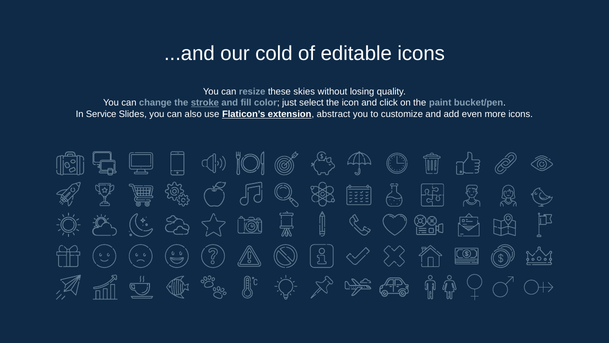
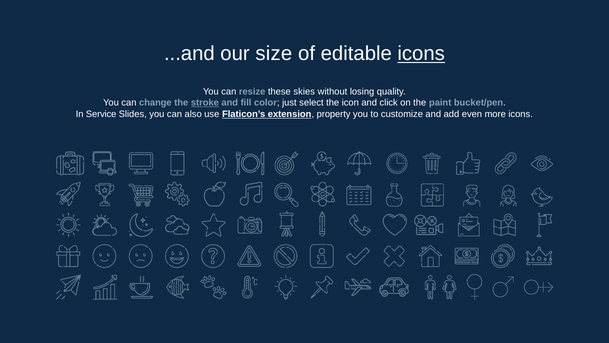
cold: cold -> size (274, 54)
icons underline: none -> present (421, 54)
abstract: abstract -> property (334, 114)
